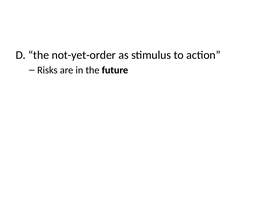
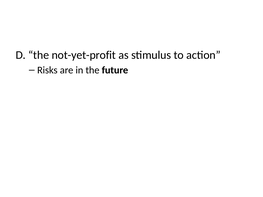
not-yet-order: not-yet-order -> not-yet-profit (84, 55)
